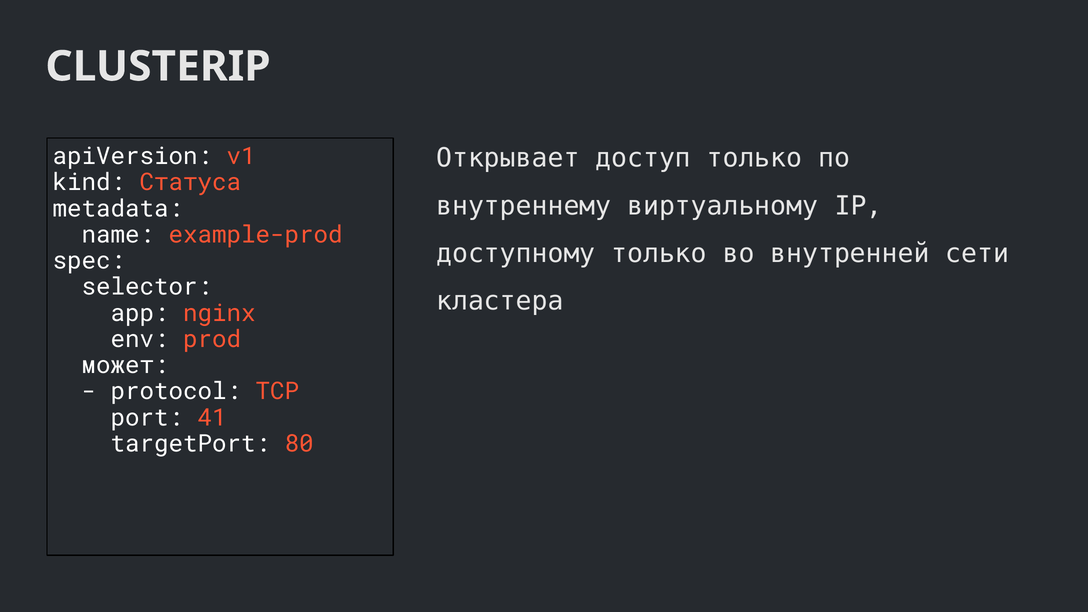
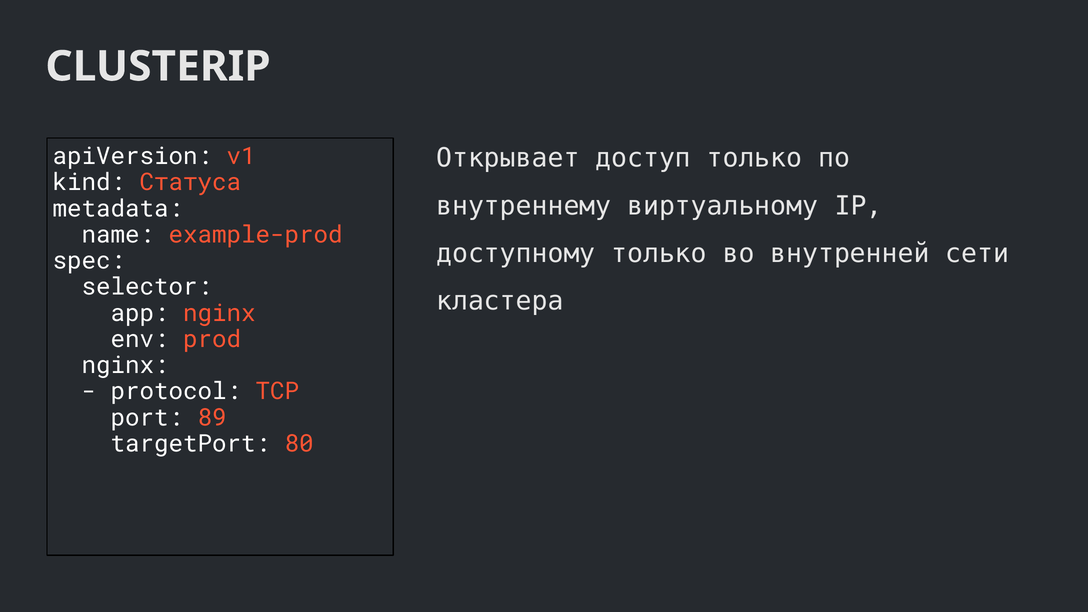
может: может -> nginx (125, 365)
41: 41 -> 89 (212, 418)
